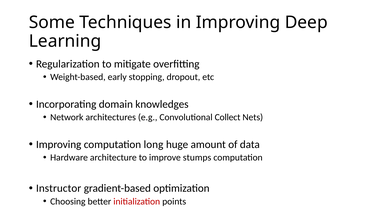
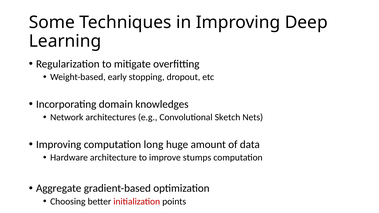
Collect: Collect -> Sketch (228, 117)
Instructor: Instructor -> Aggregate (59, 189)
